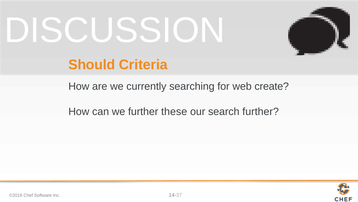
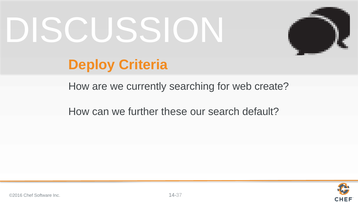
Should: Should -> Deploy (92, 64)
search further: further -> default (261, 111)
